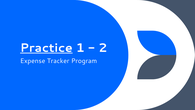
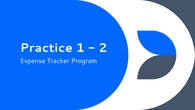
Practice underline: present -> none (46, 48)
